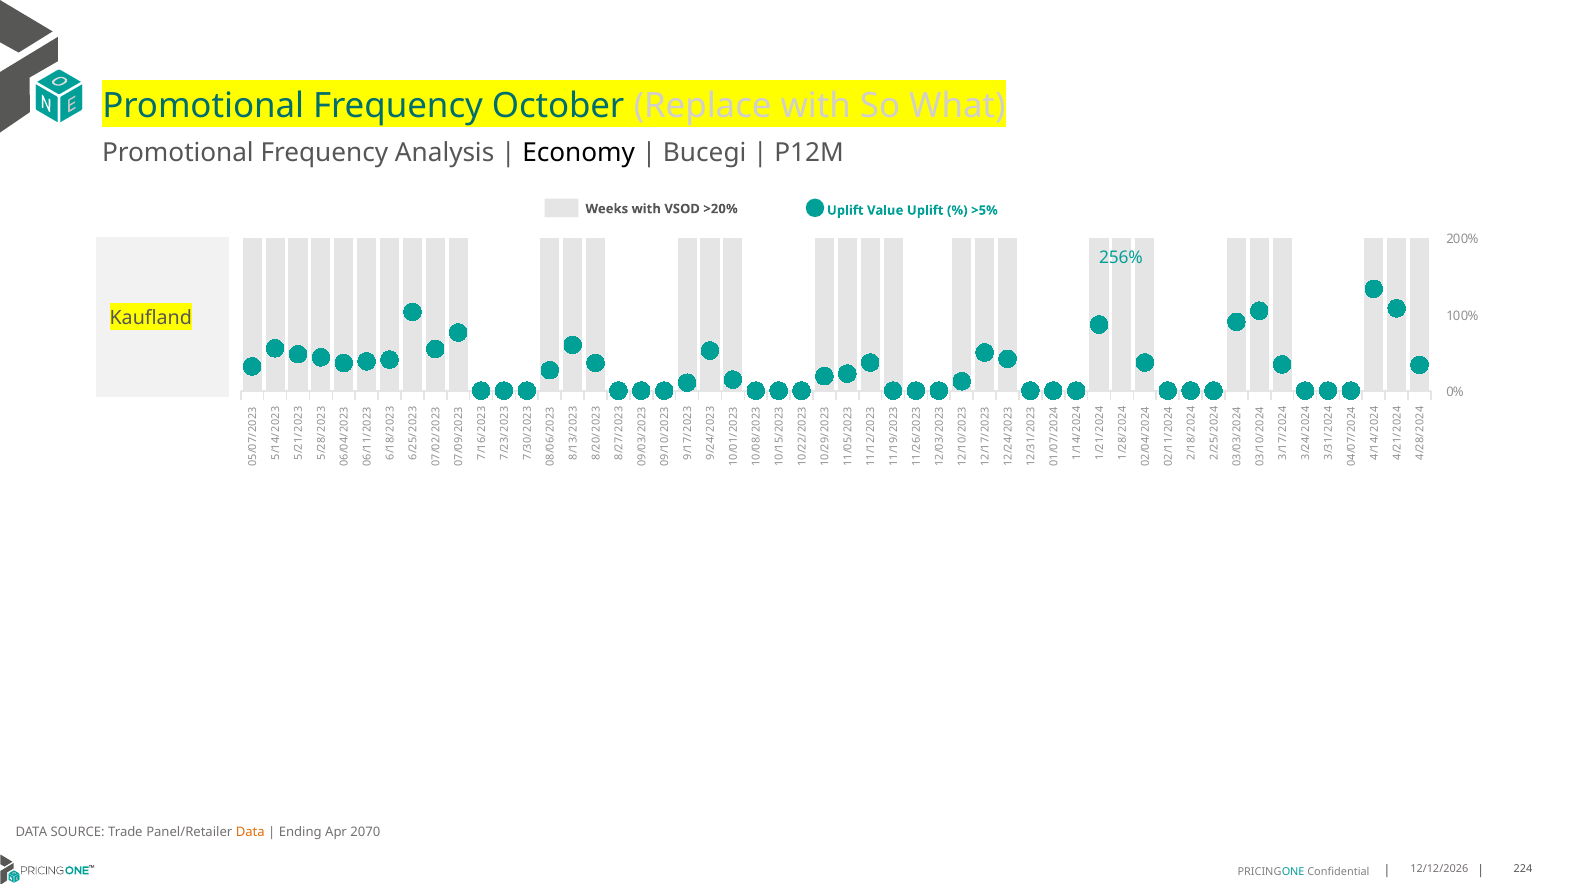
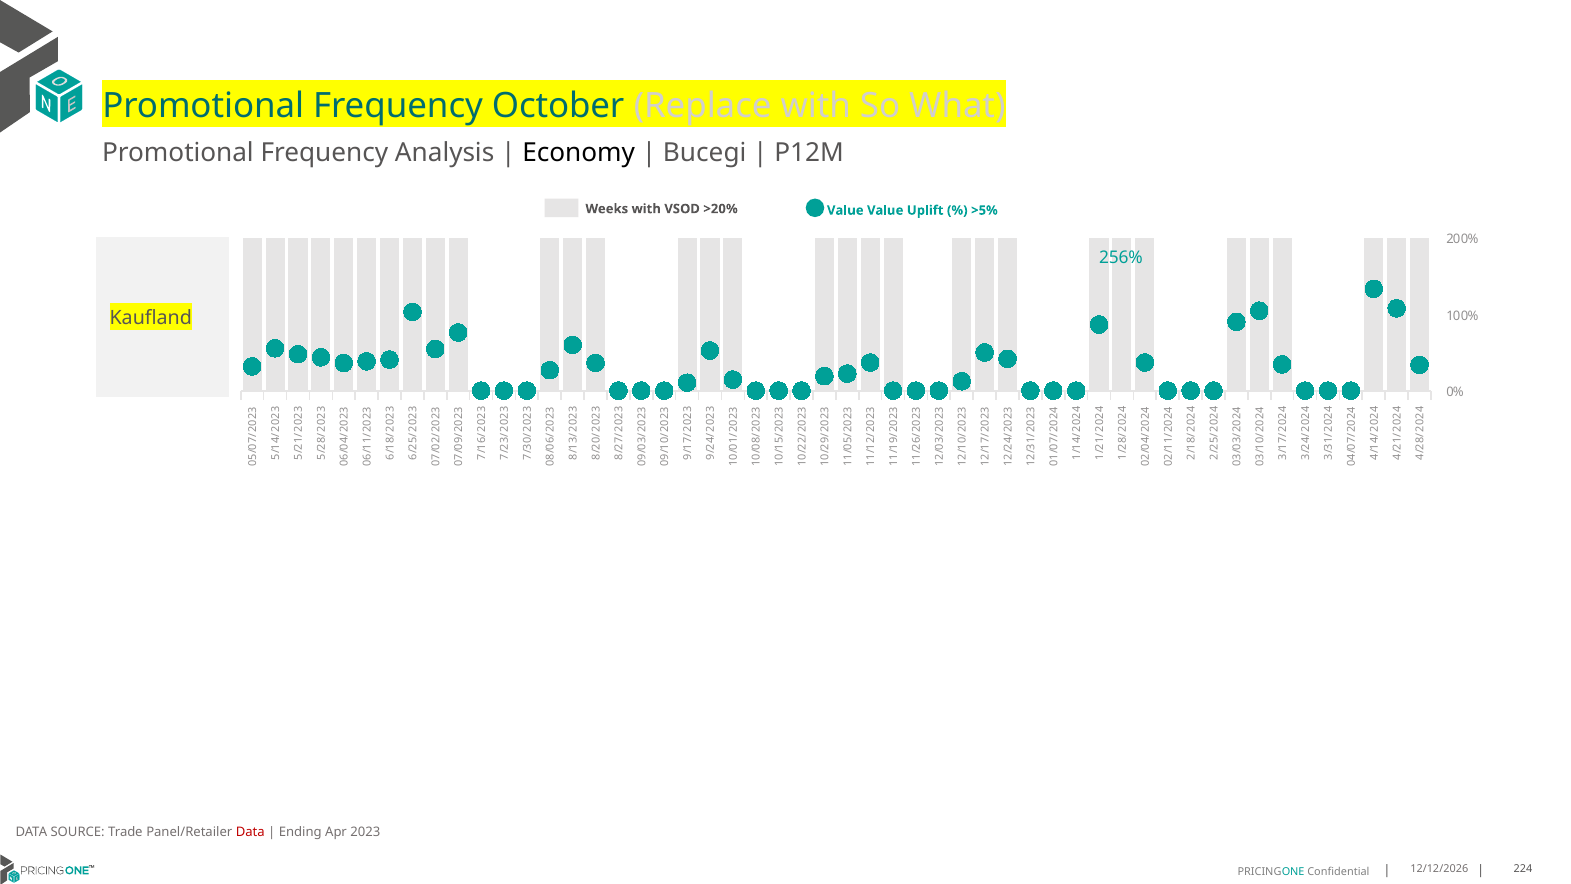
Uplift: Uplift -> Value (845, 210)
Data colour: orange -> red (250, 832)
2070: 2070 -> 2023 (365, 832)
